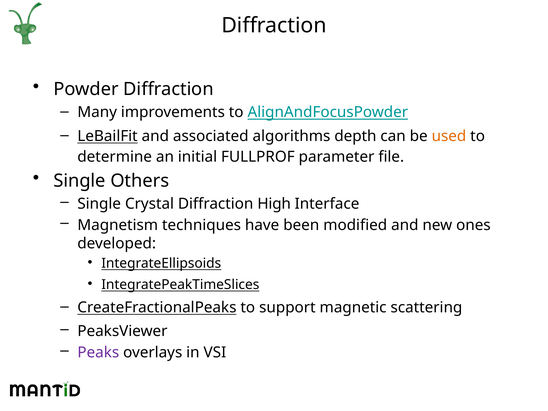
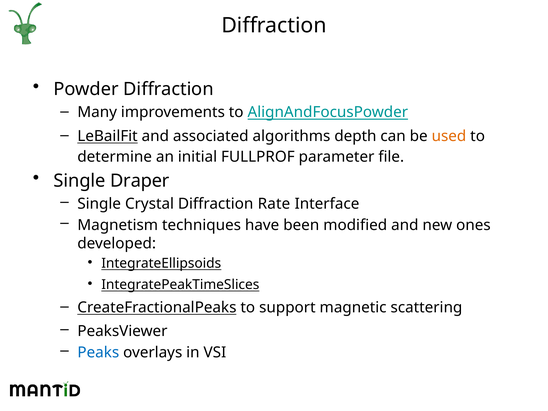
Others: Others -> Draper (140, 181)
High: High -> Rate (274, 204)
Peaks colour: purple -> blue (98, 353)
